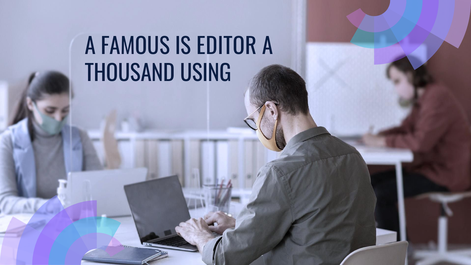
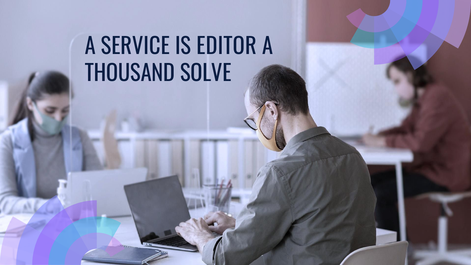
FAMOUS: FAMOUS -> SERVICE (135, 47)
USING: USING -> SOLVE (206, 74)
